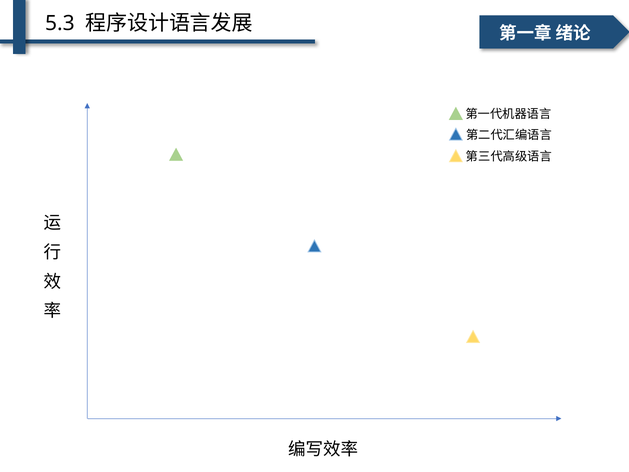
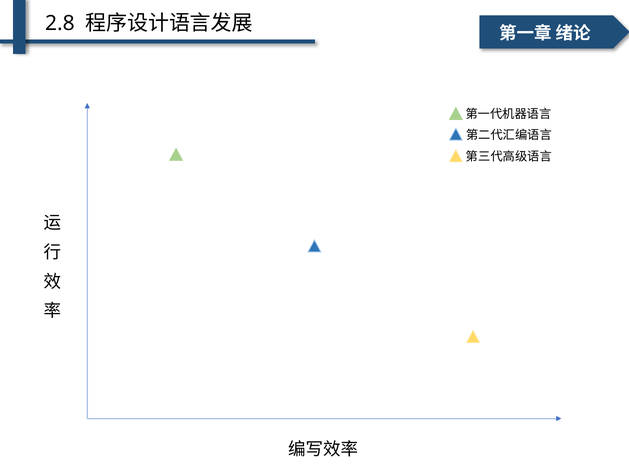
5.3: 5.3 -> 2.8 (60, 23)
